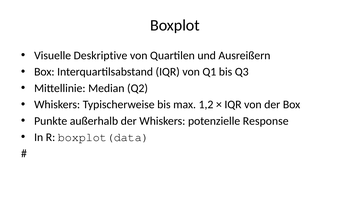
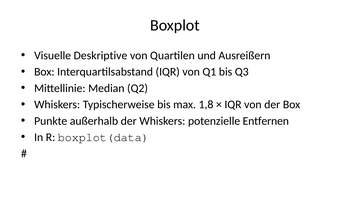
1,2: 1,2 -> 1,8 (206, 104)
Response: Response -> Entfernen (266, 121)
